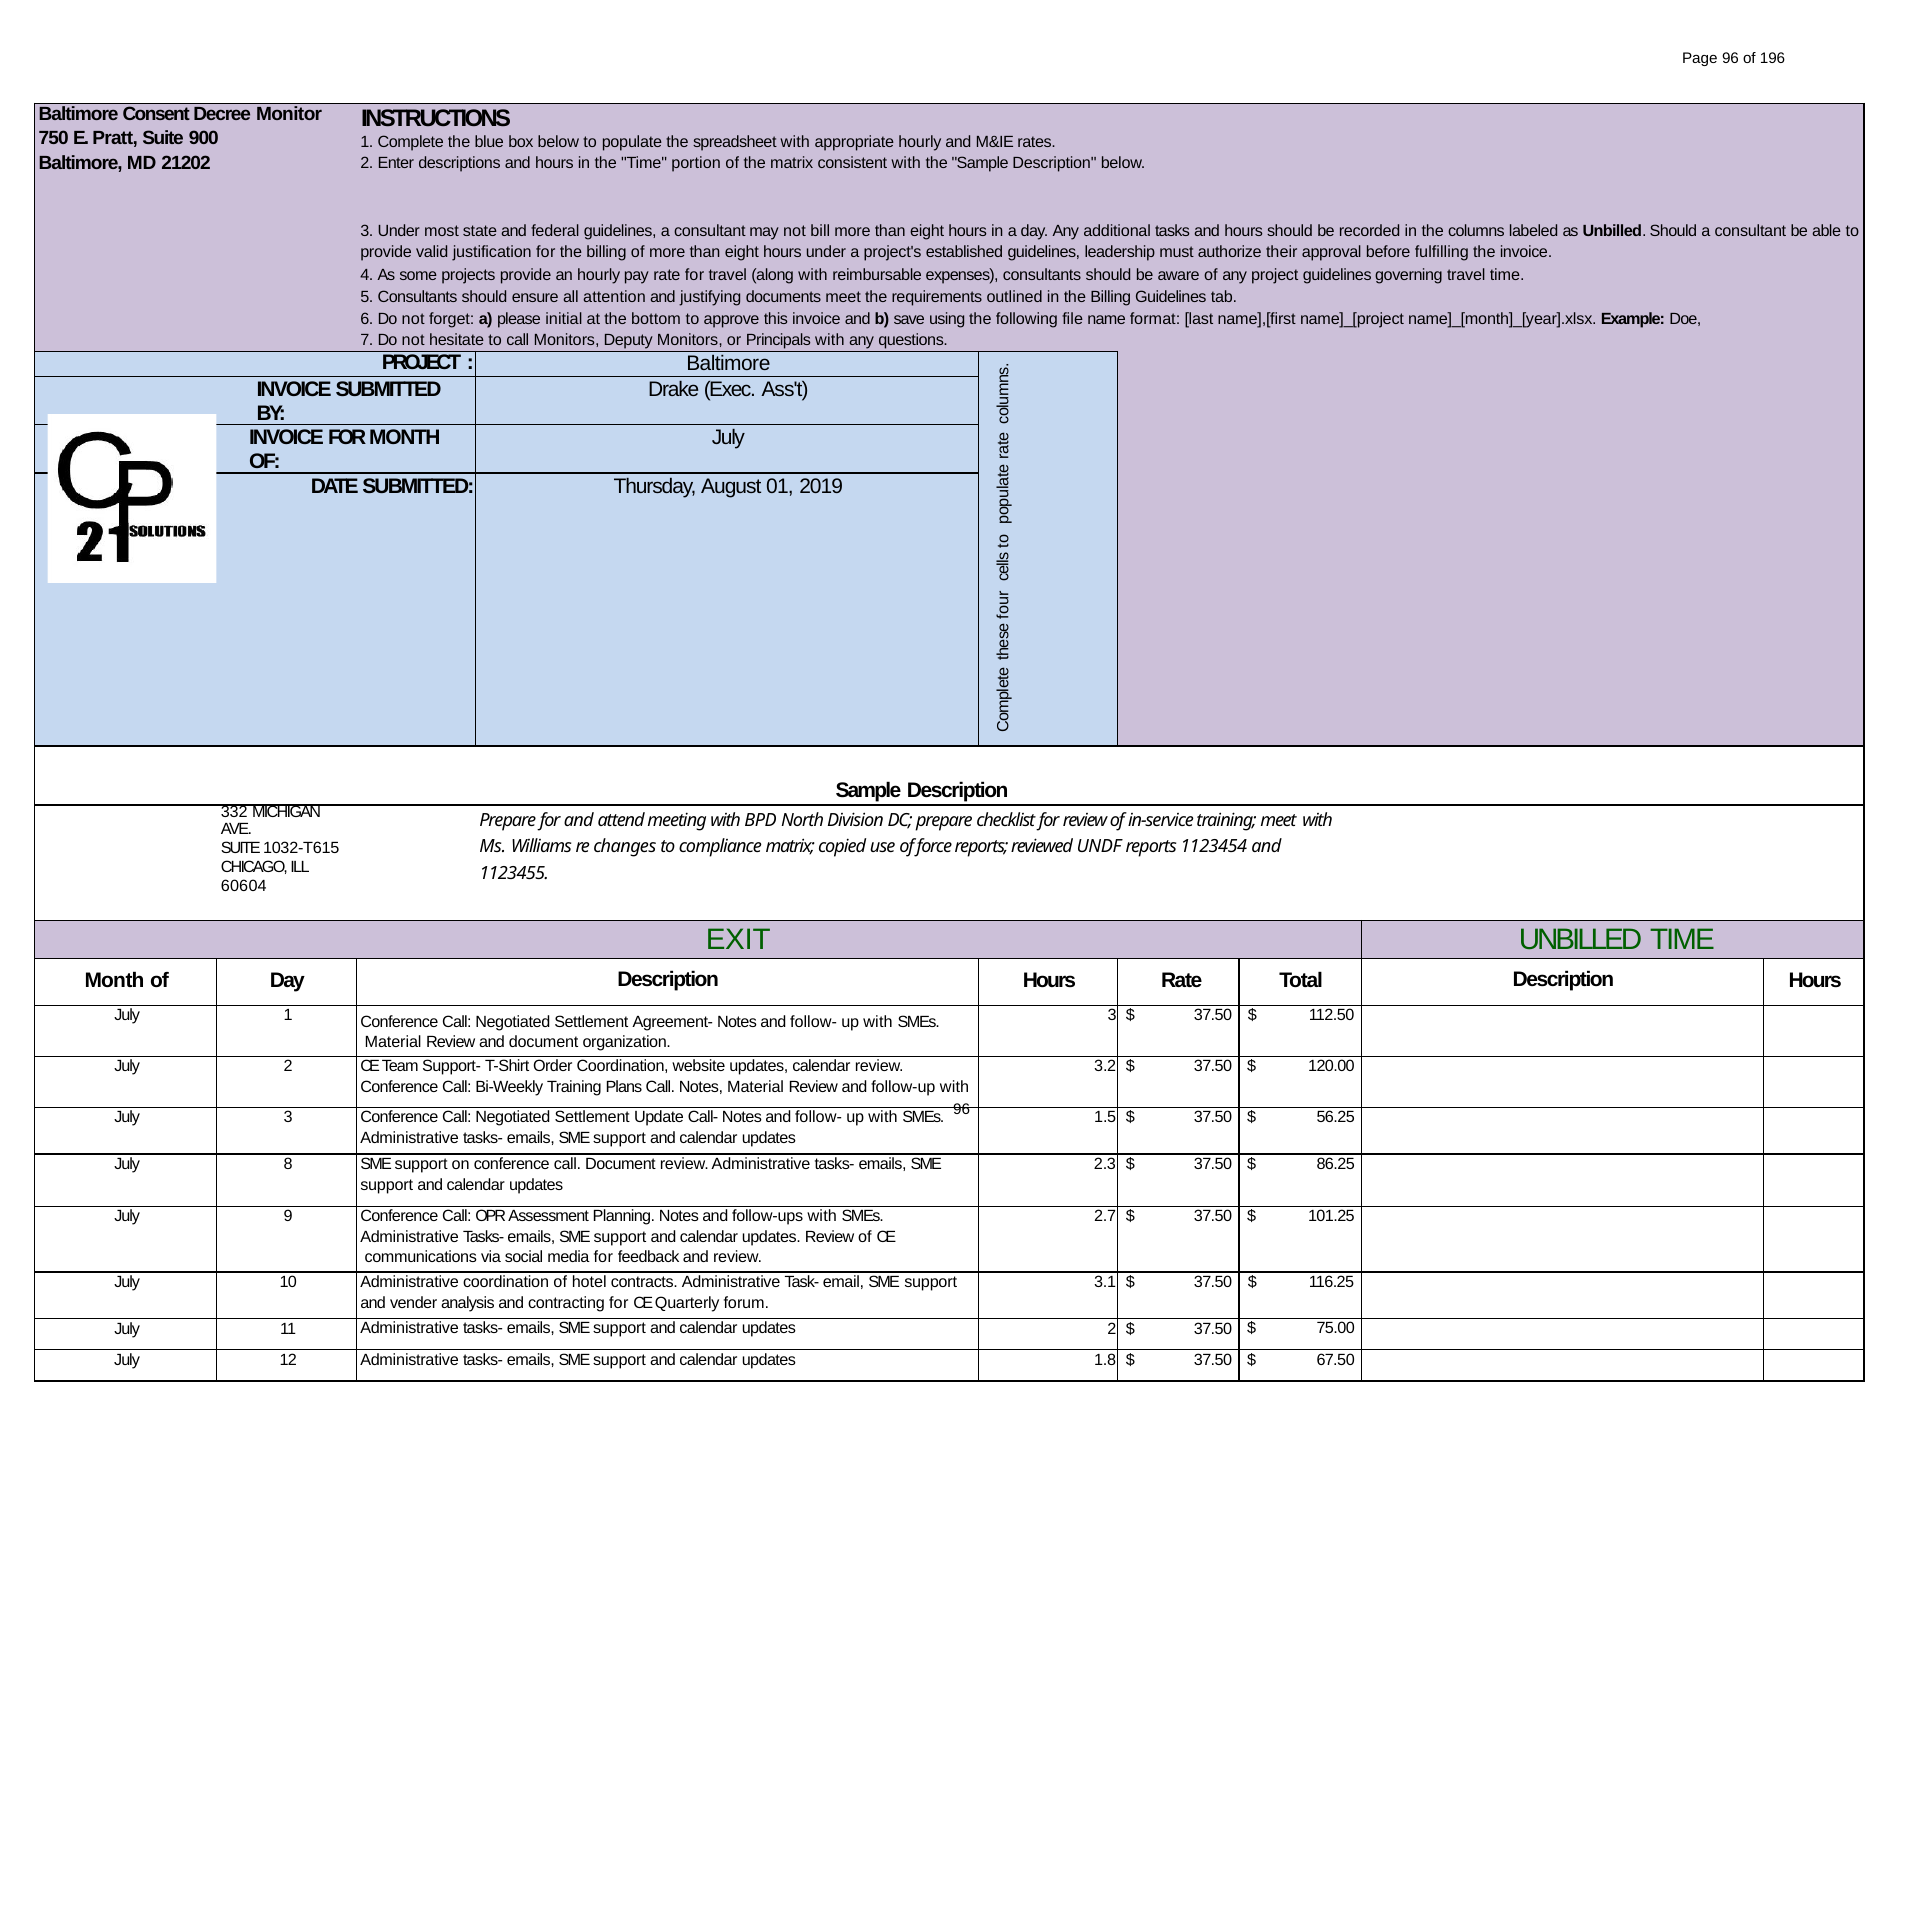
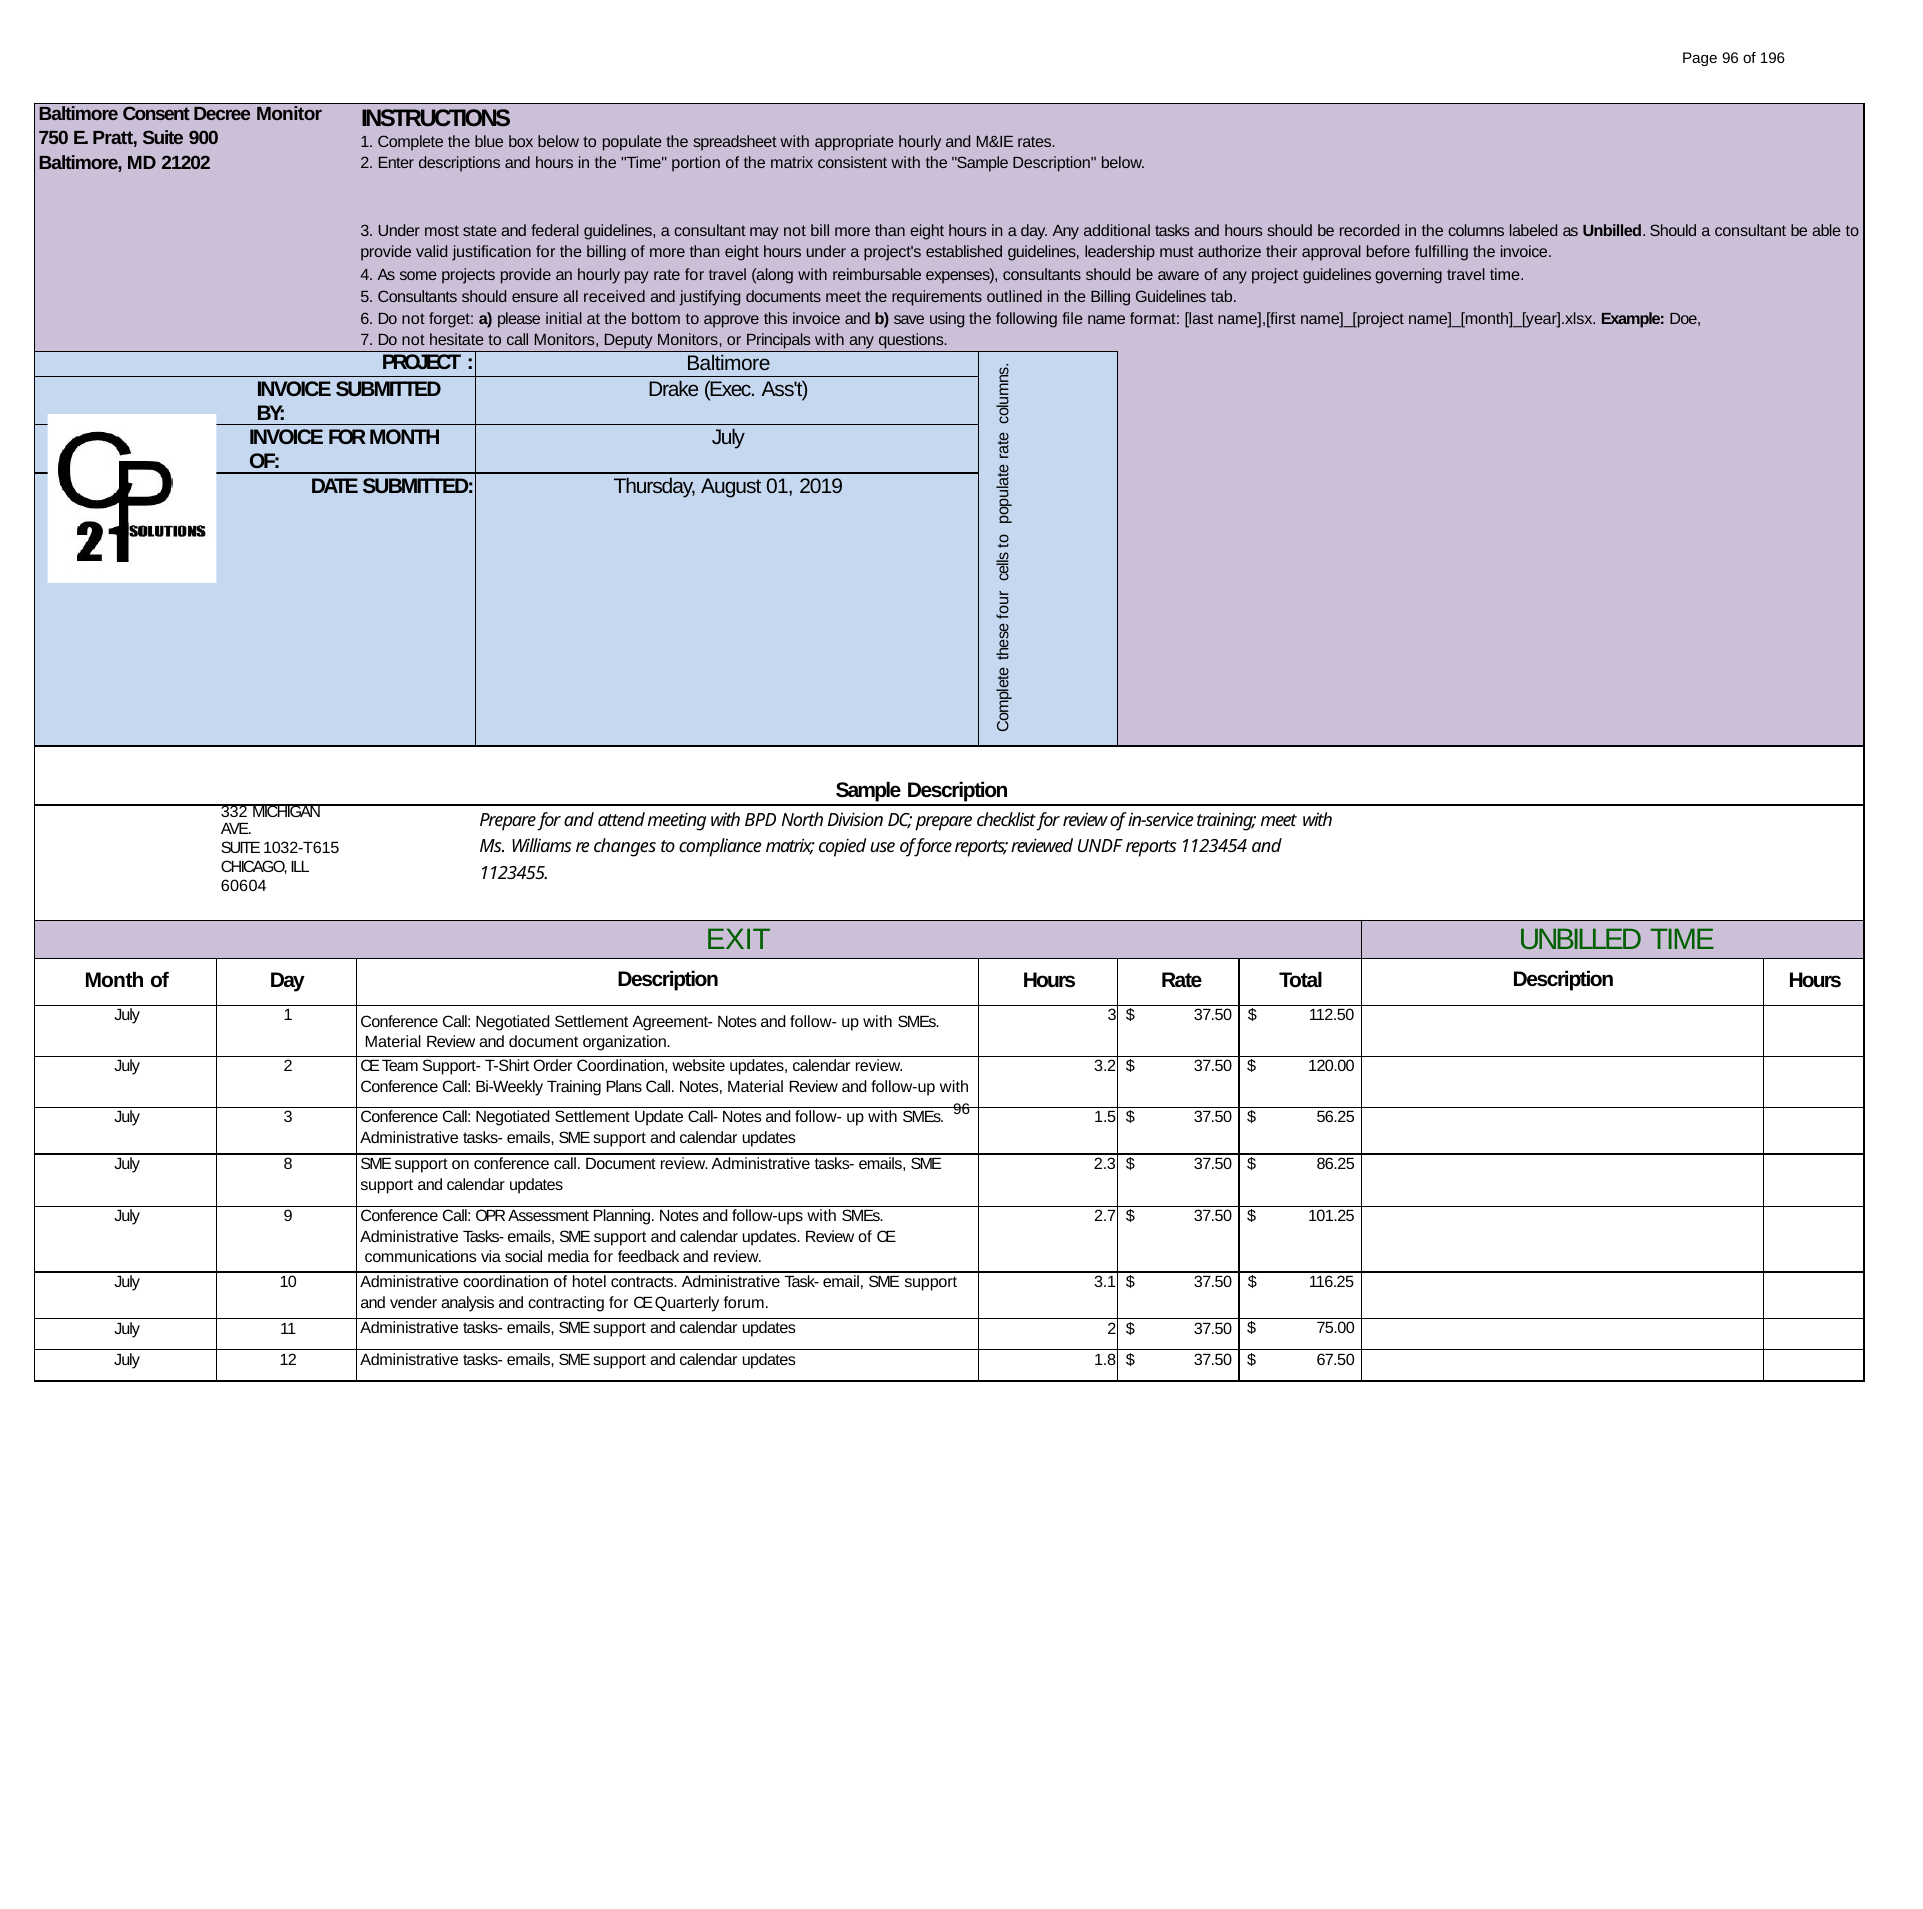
attention: attention -> received (614, 297)
